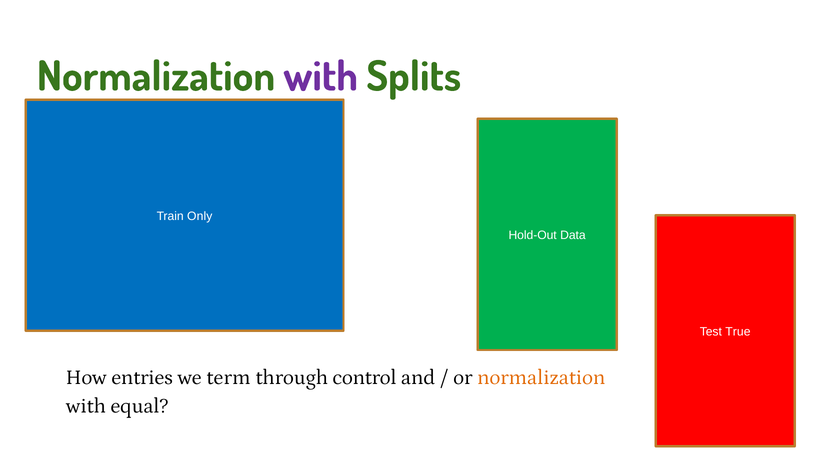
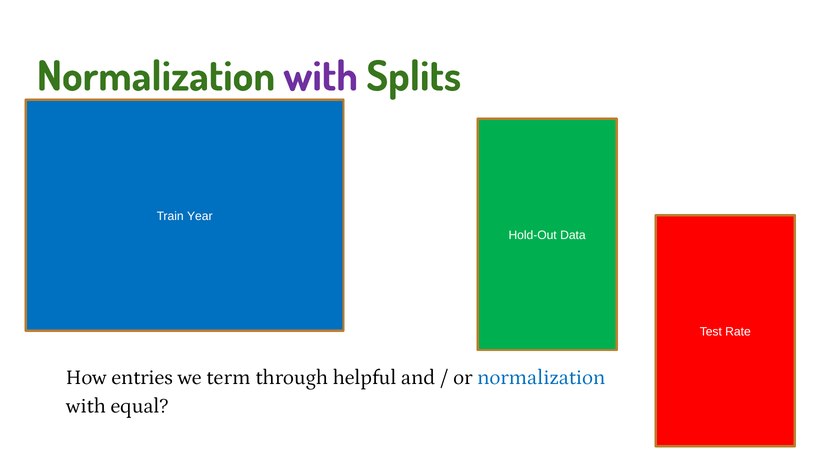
Only: Only -> Year (200, 216)
True: True -> Rate (738, 332)
control: control -> helpful (365, 377)
normalization colour: orange -> blue (541, 377)
